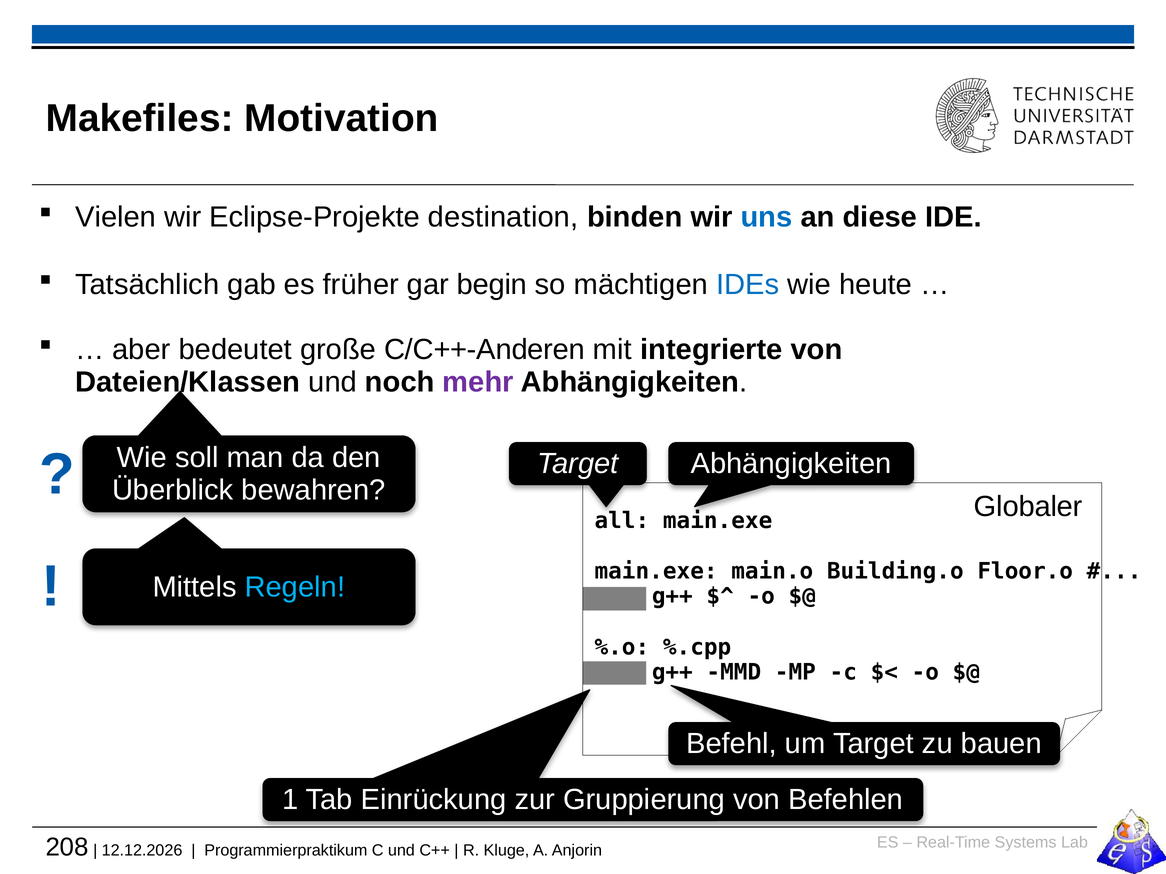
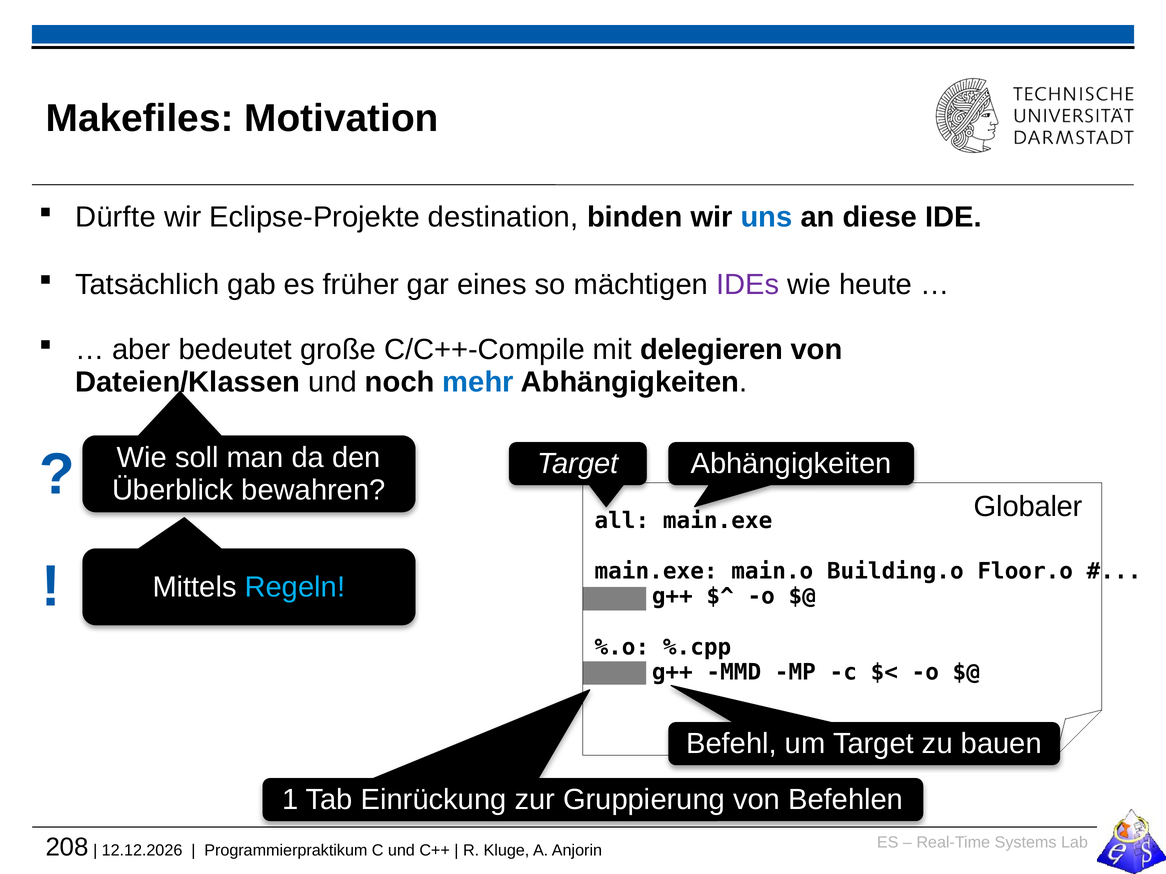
Vielen: Vielen -> Dürfte (116, 217)
begin: begin -> eines (492, 285)
IDEs colour: blue -> purple (748, 285)
C/C++-Anderen: C/C++-Anderen -> C/C++-Compile (484, 350)
integrierte: integrierte -> delegieren (712, 350)
mehr colour: purple -> blue (478, 382)
